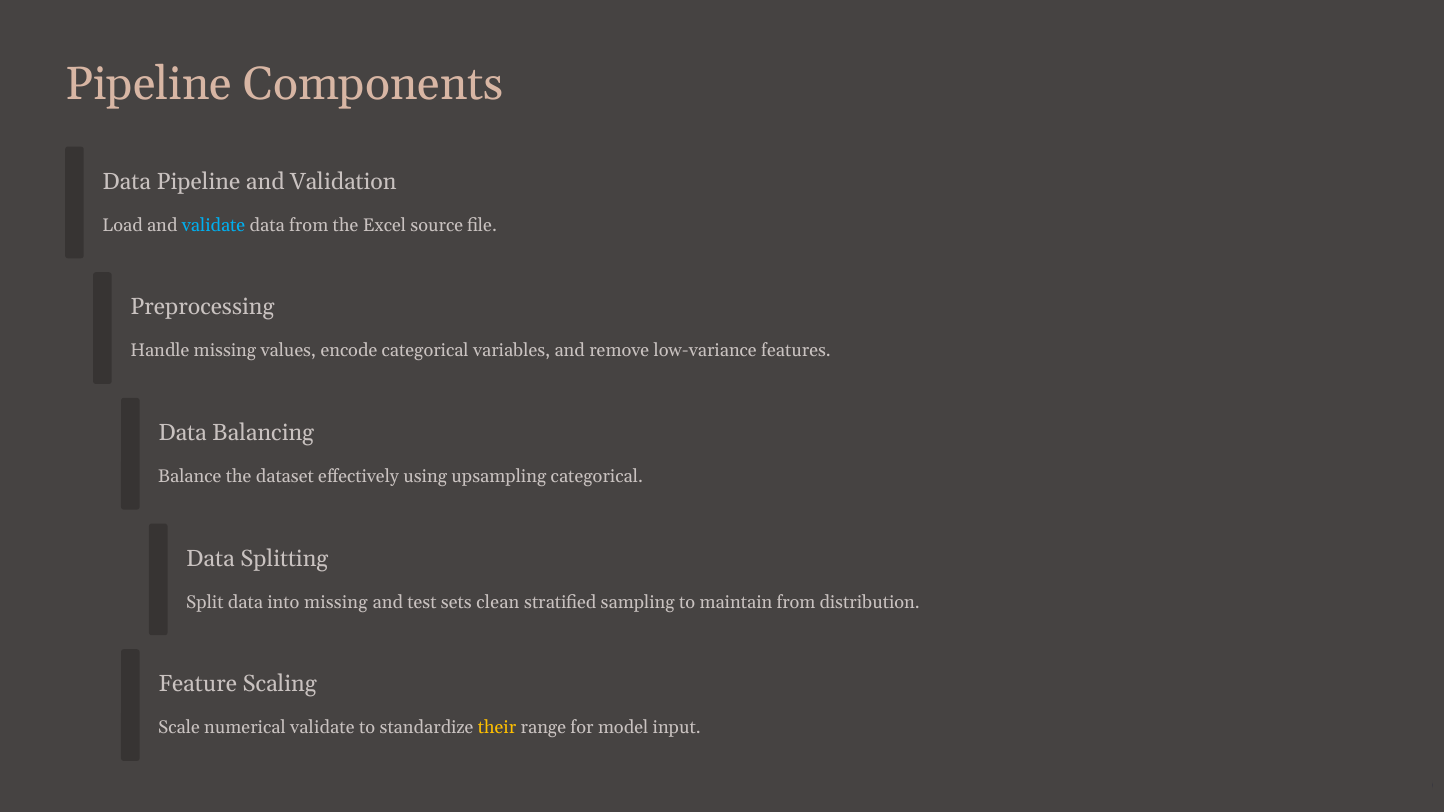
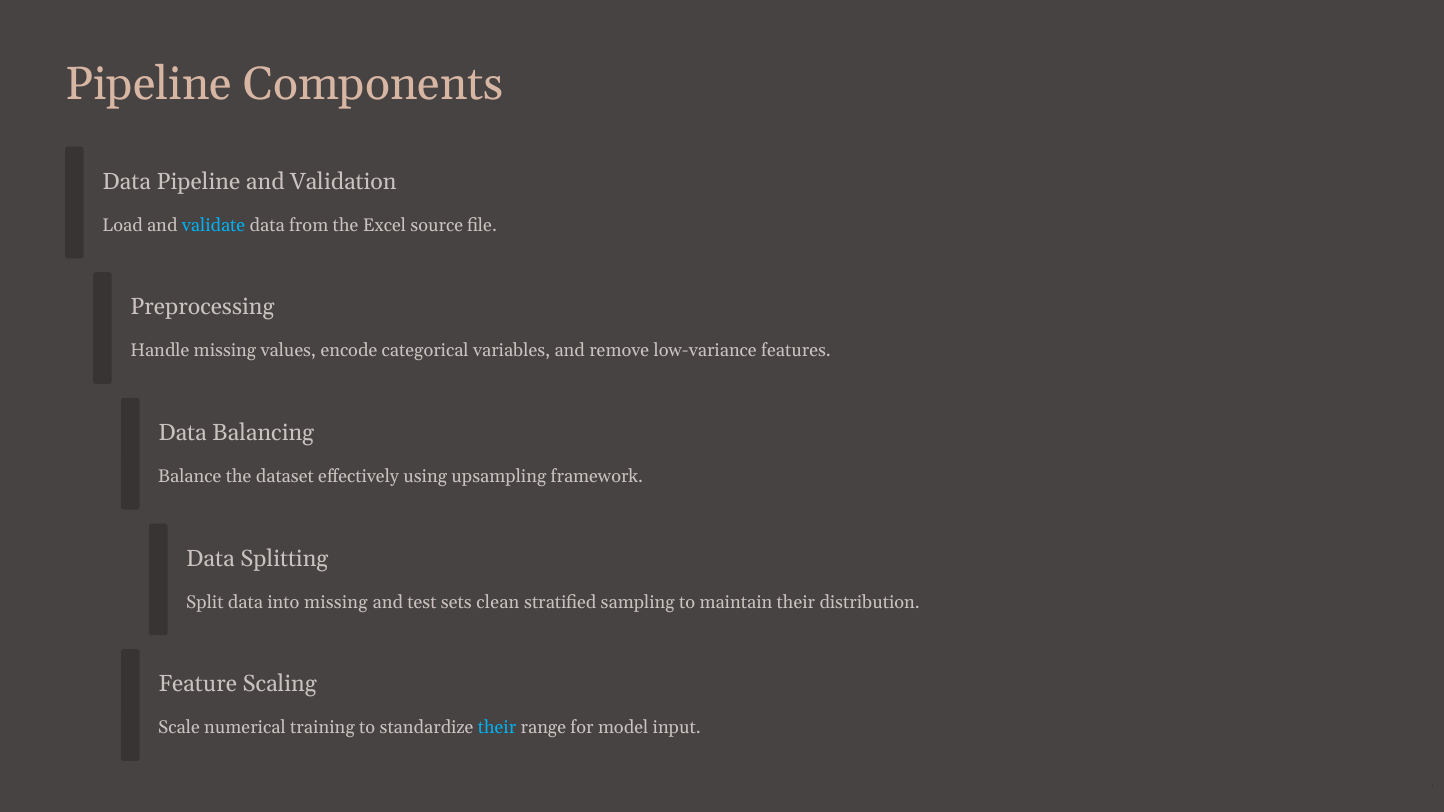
upsampling categorical: categorical -> framework (597, 477)
maintain from: from -> their (796, 602)
numerical validate: validate -> training (322, 728)
their colour: yellow -> light blue (497, 728)
